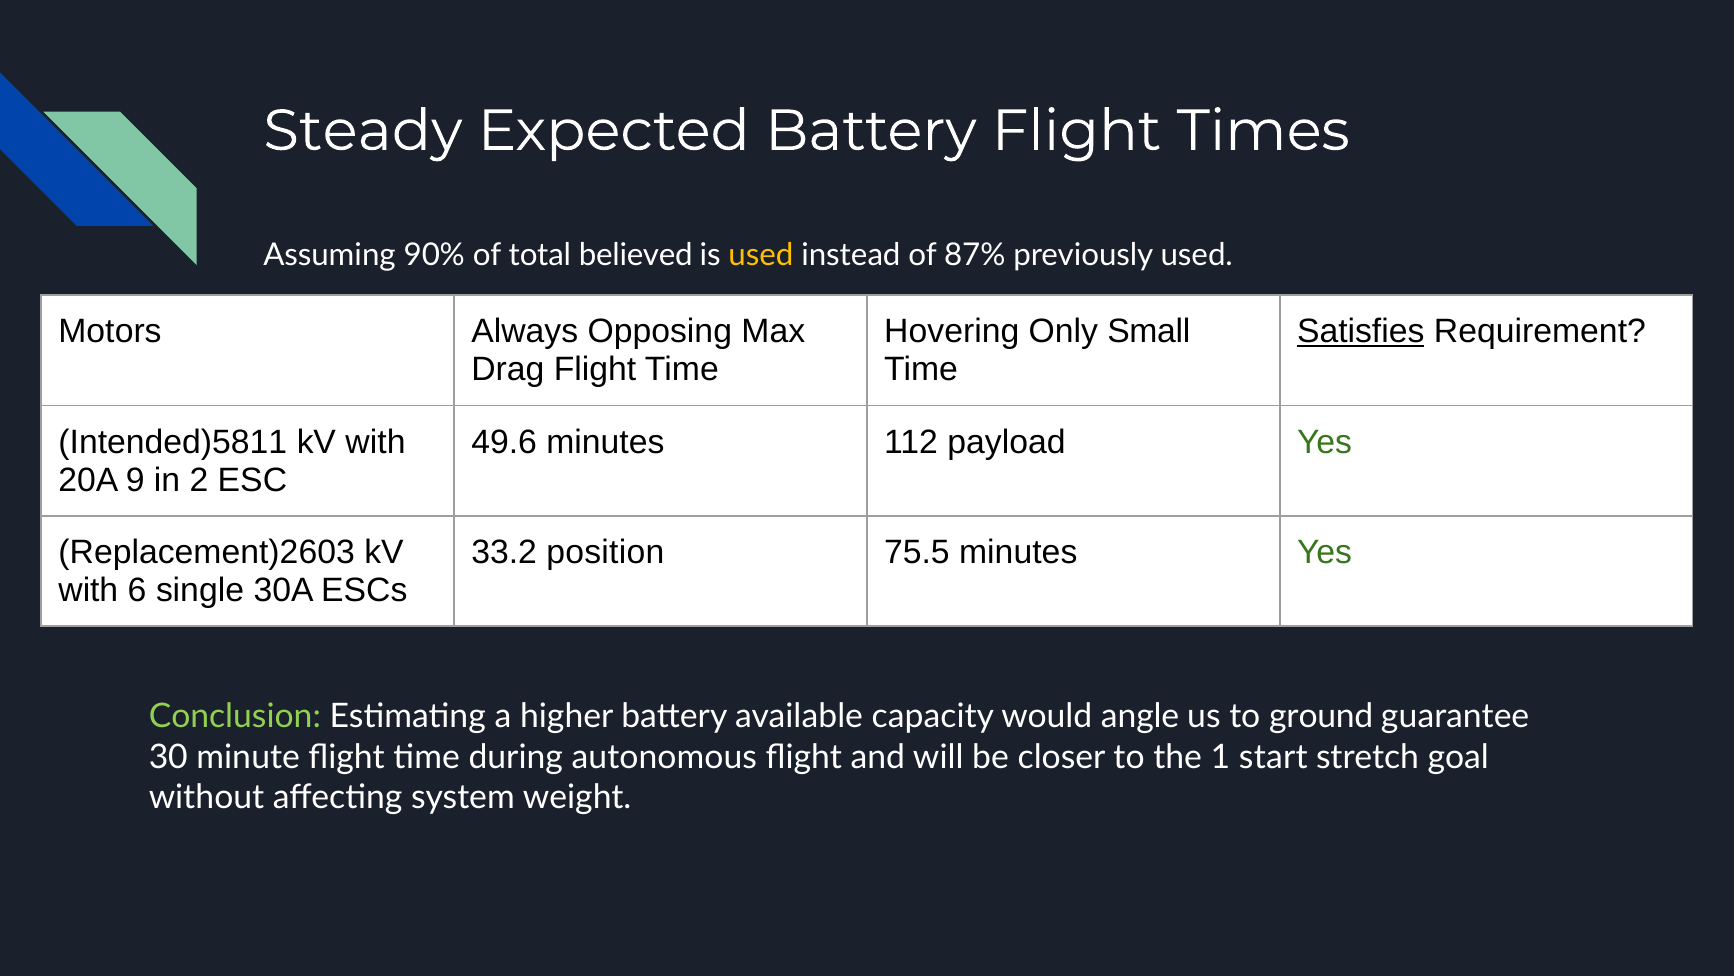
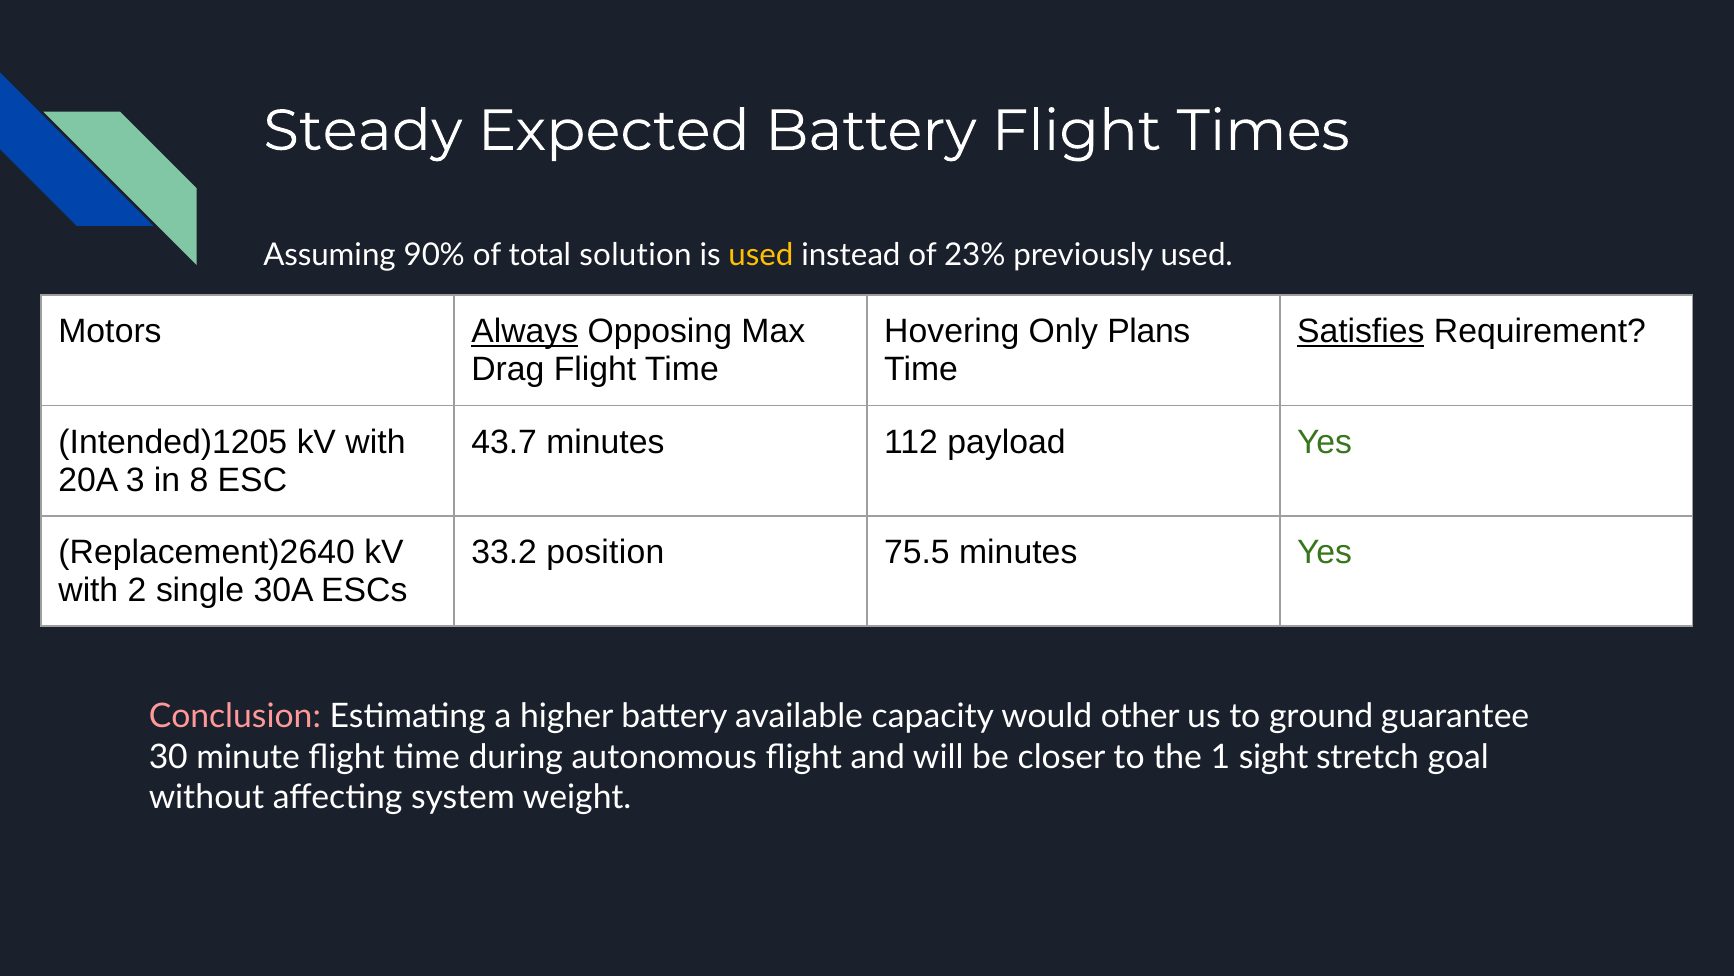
believed: believed -> solution (635, 255)
87%: 87% -> 23% (975, 255)
Always underline: none -> present (525, 332)
Small: Small -> Plans (1149, 332)
Intended)5811: Intended)5811 -> Intended)1205 (173, 442)
49.6: 49.6 -> 43.7 (504, 442)
9: 9 -> 3 (135, 480)
2: 2 -> 8 (199, 480)
Replacement)2603: Replacement)2603 -> Replacement)2640 (207, 552)
6: 6 -> 2 (137, 590)
Conclusion colour: light green -> pink (235, 716)
angle: angle -> other (1140, 716)
start: start -> sight (1274, 757)
